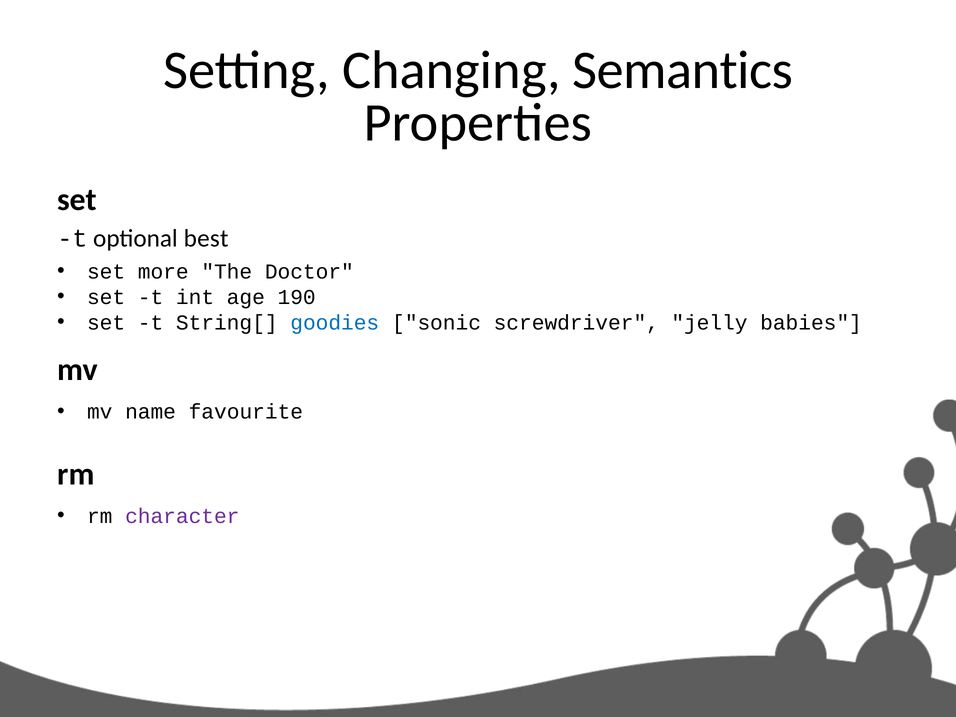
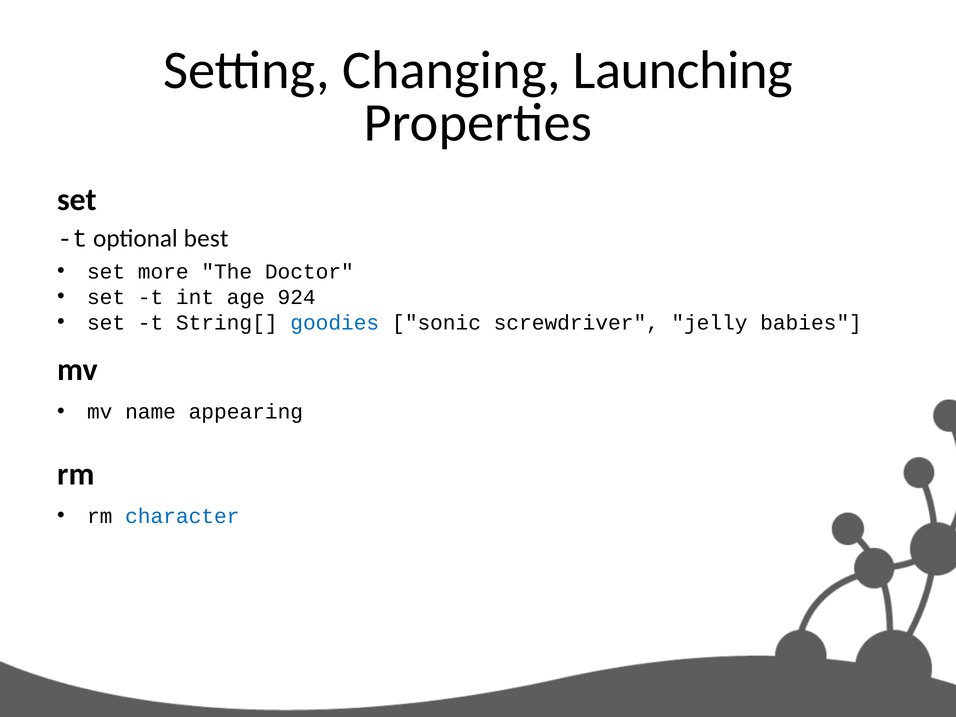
Semantics: Semantics -> Launching (683, 70)
190: 190 -> 924 (297, 297)
favourite: favourite -> appearing (246, 412)
character colour: purple -> blue (182, 516)
